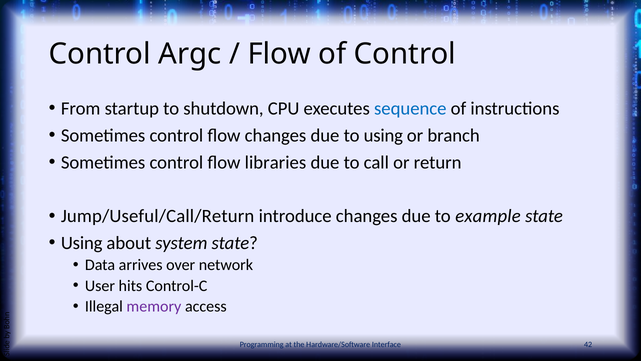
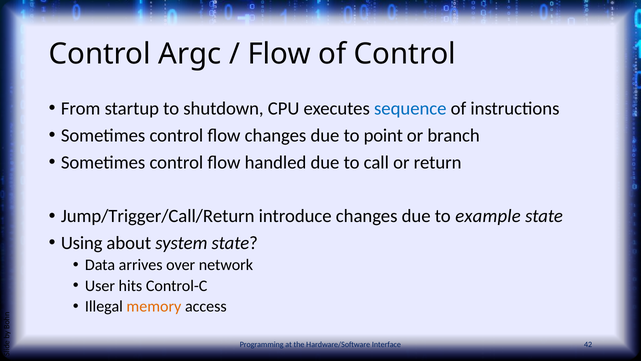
to using: using -> point (383, 135)
libraries: libraries -> handled (276, 162)
Jump/Useful/Call/Return: Jump/Useful/Call/Return -> Jump/Trigger/Call/Return (158, 216)
memory colour: purple -> orange (154, 306)
